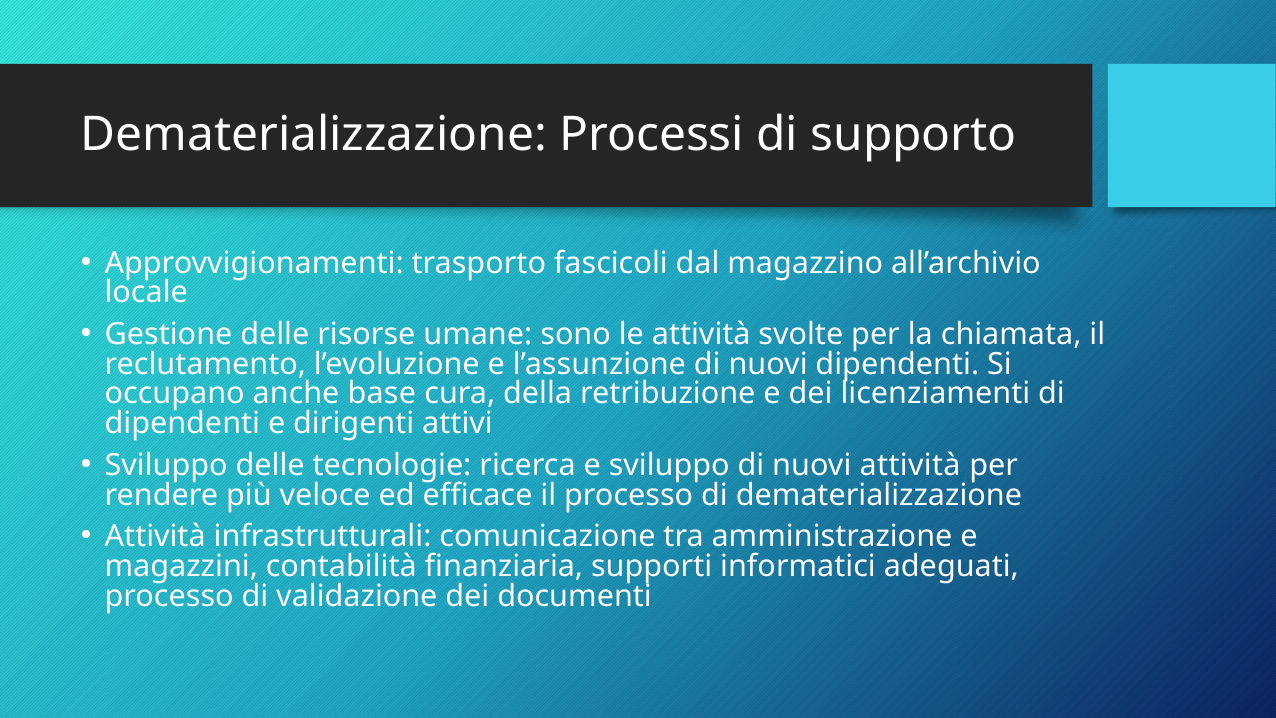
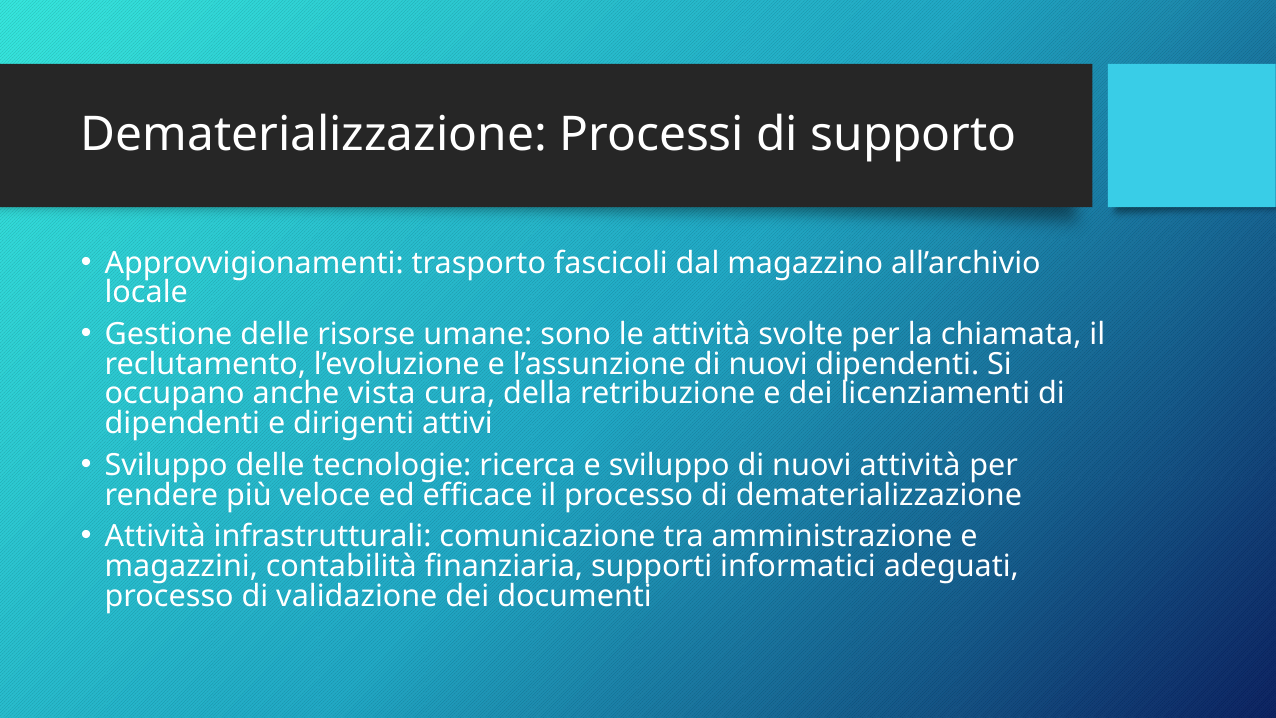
base: base -> vista (382, 394)
